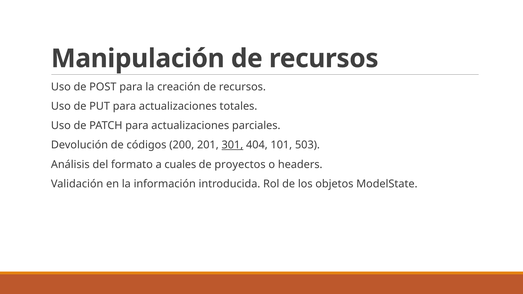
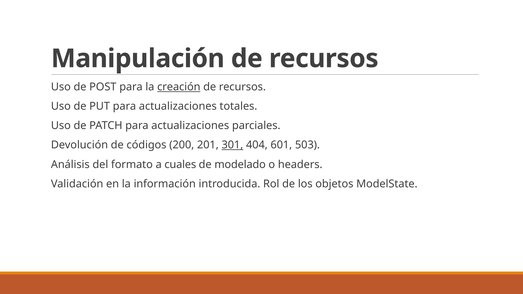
creación underline: none -> present (179, 87)
101: 101 -> 601 (281, 145)
proyectos: proyectos -> modelado (240, 165)
